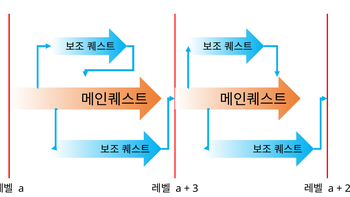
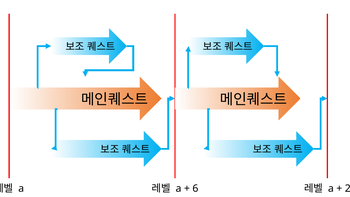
3: 3 -> 6 (195, 188)
